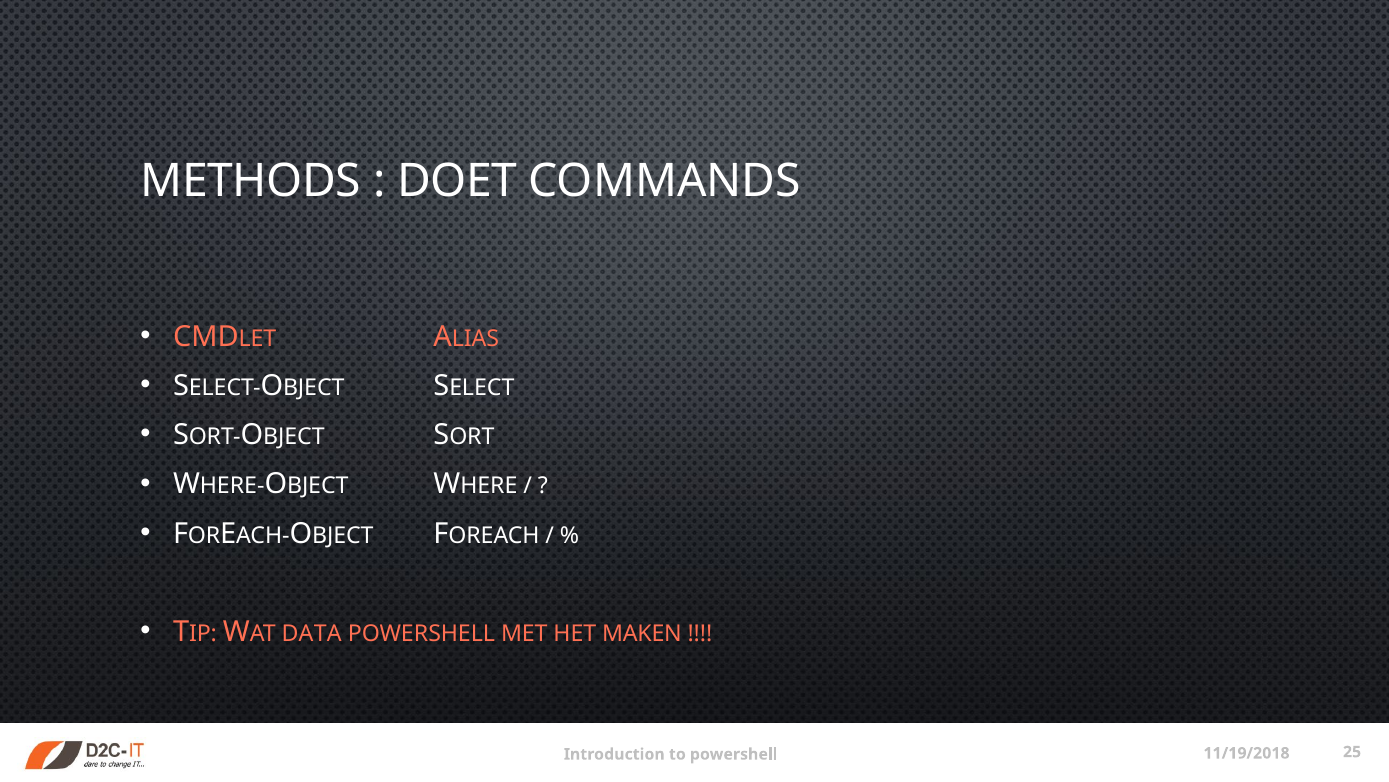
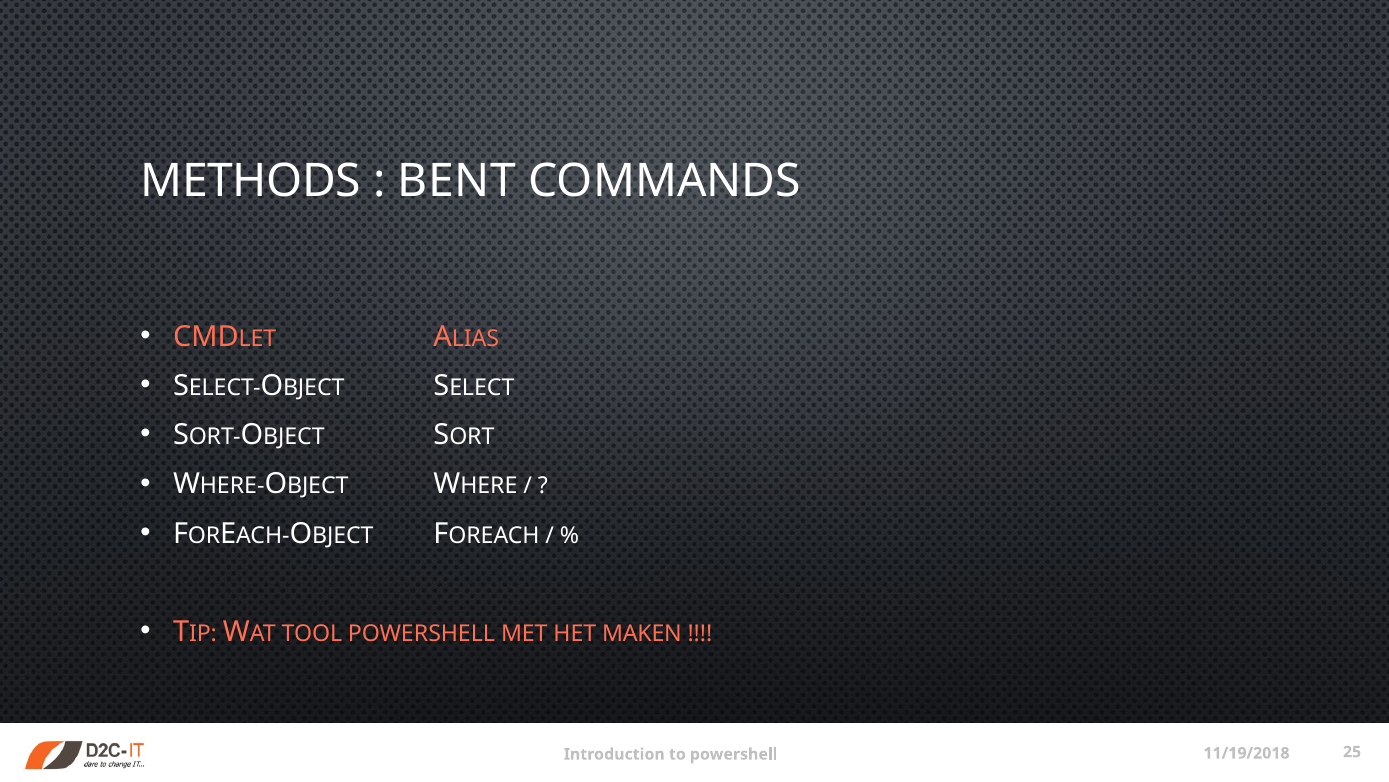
DOET: DOET -> BENT (457, 181)
DATA: DATA -> TOOL (312, 633)
